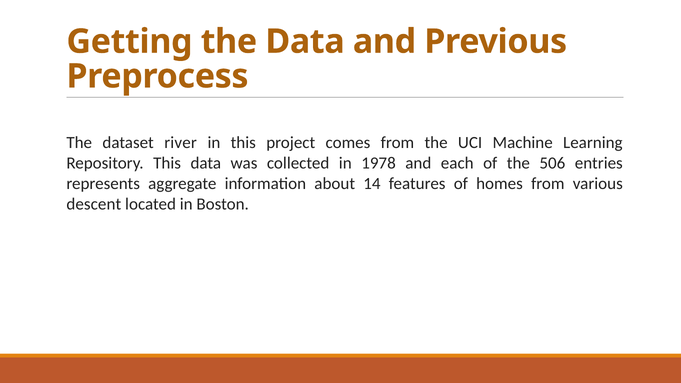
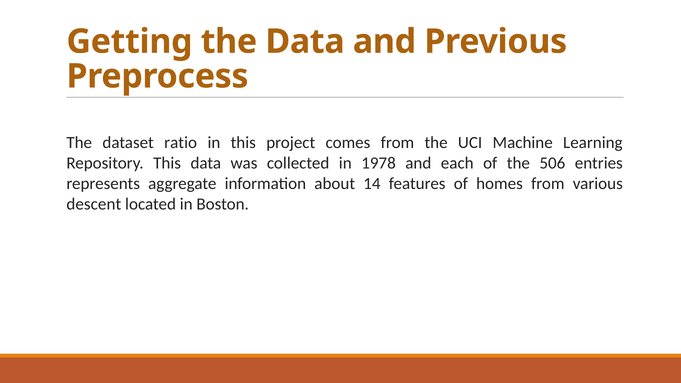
river: river -> ratio (181, 143)
